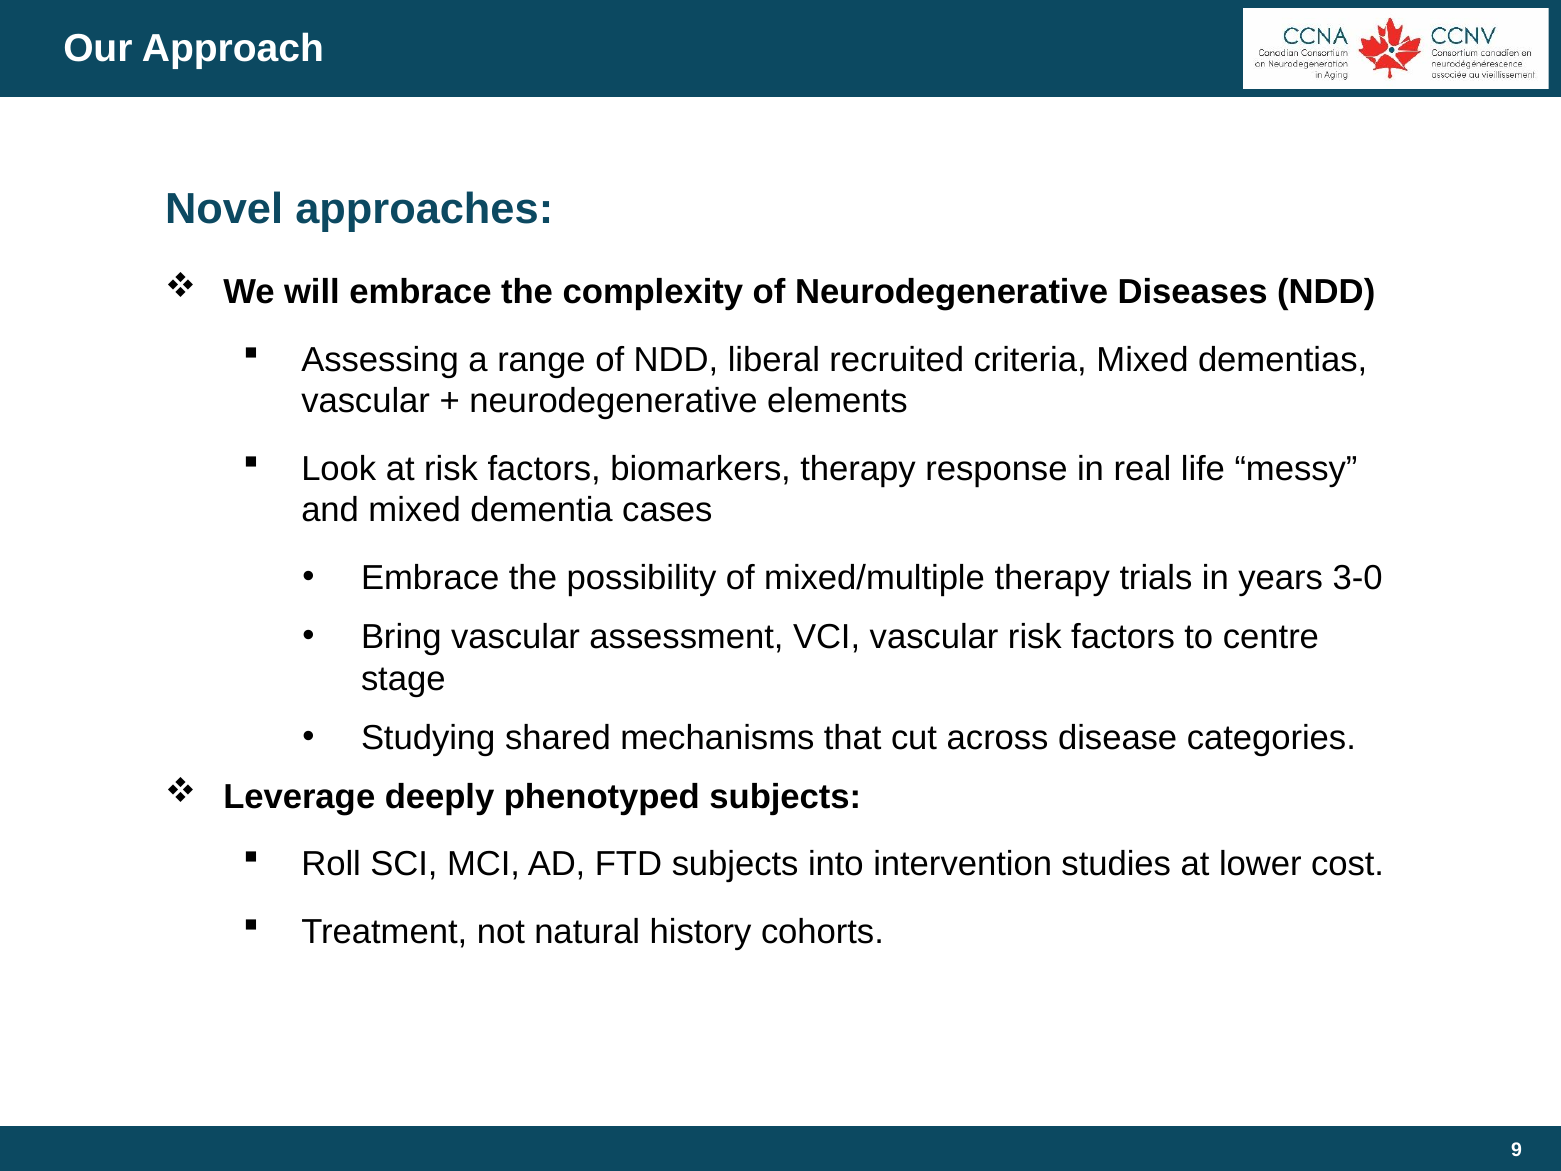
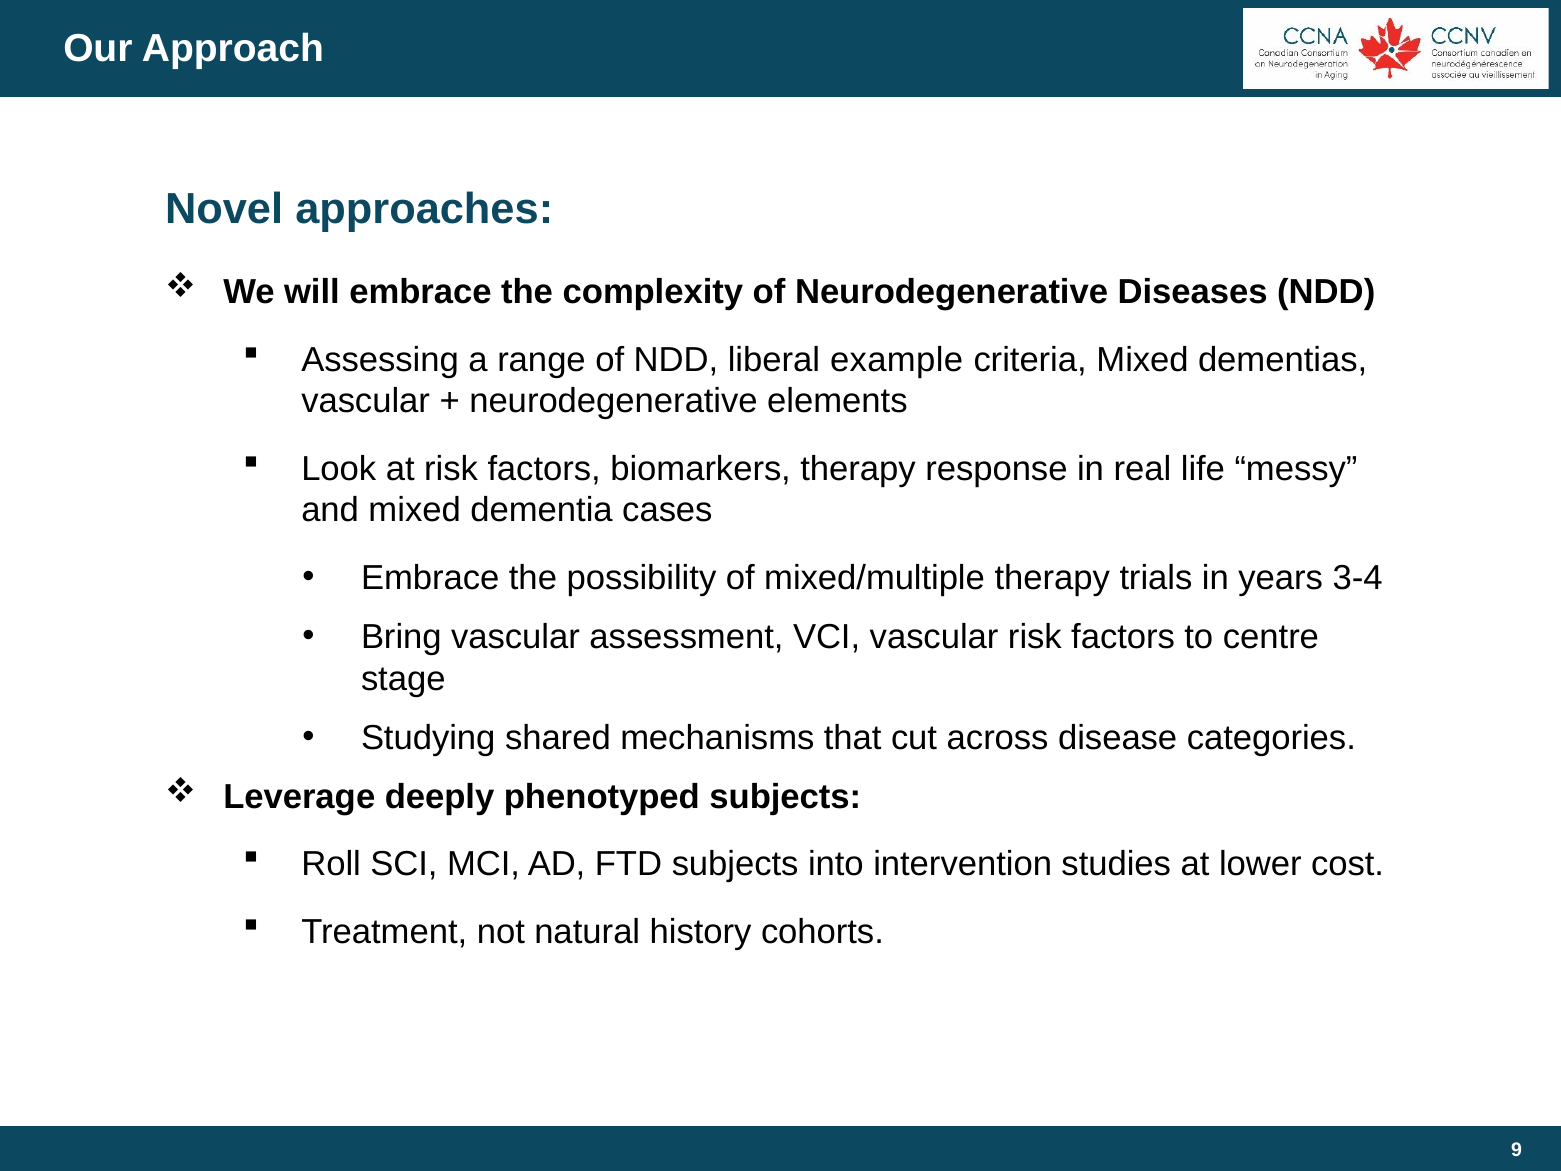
recruited: recruited -> example (897, 360)
3-0: 3-0 -> 3-4 (1358, 578)
